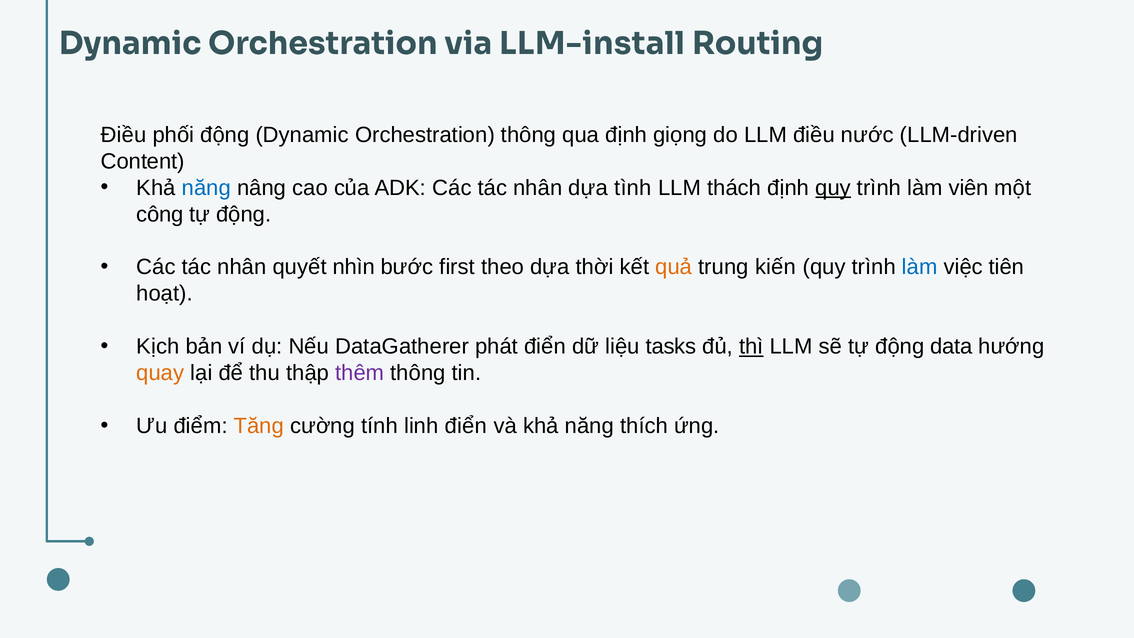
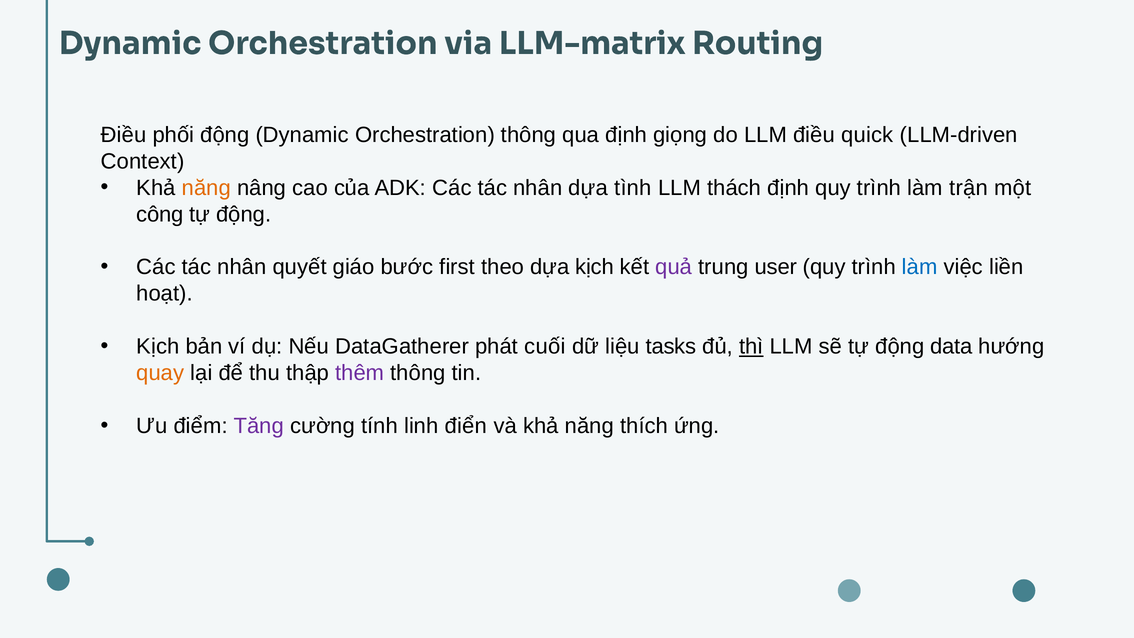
LLM-install: LLM-install -> LLM-matrix (592, 43)
nước: nước -> quick (867, 135)
Content: Content -> Context (143, 161)
năng colour: blue -> orange (206, 188)
quy underline: present -> none (833, 188)
viên: viên -> trận (969, 188)
nhìn: nhìn -> giáo (354, 267)
dựa thời: thời -> kịch (595, 267)
quả colour: orange -> purple (674, 267)
kiến: kiến -> user (776, 267)
tiên: tiên -> liền (1006, 267)
phát điển: điển -> cuối (545, 347)
Tăng colour: orange -> purple (259, 426)
